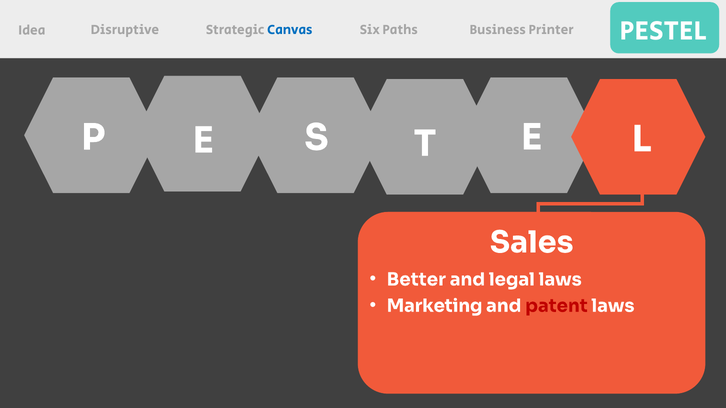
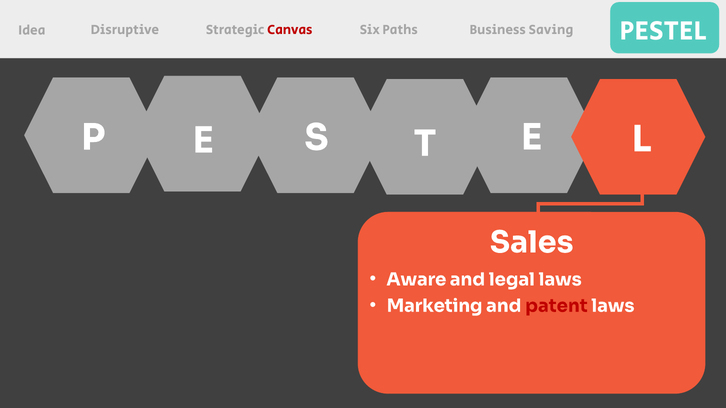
Canvas colour: blue -> red (290, 30)
Printer: Printer -> Saving (551, 30)
Better: Better -> Aware (416, 280)
